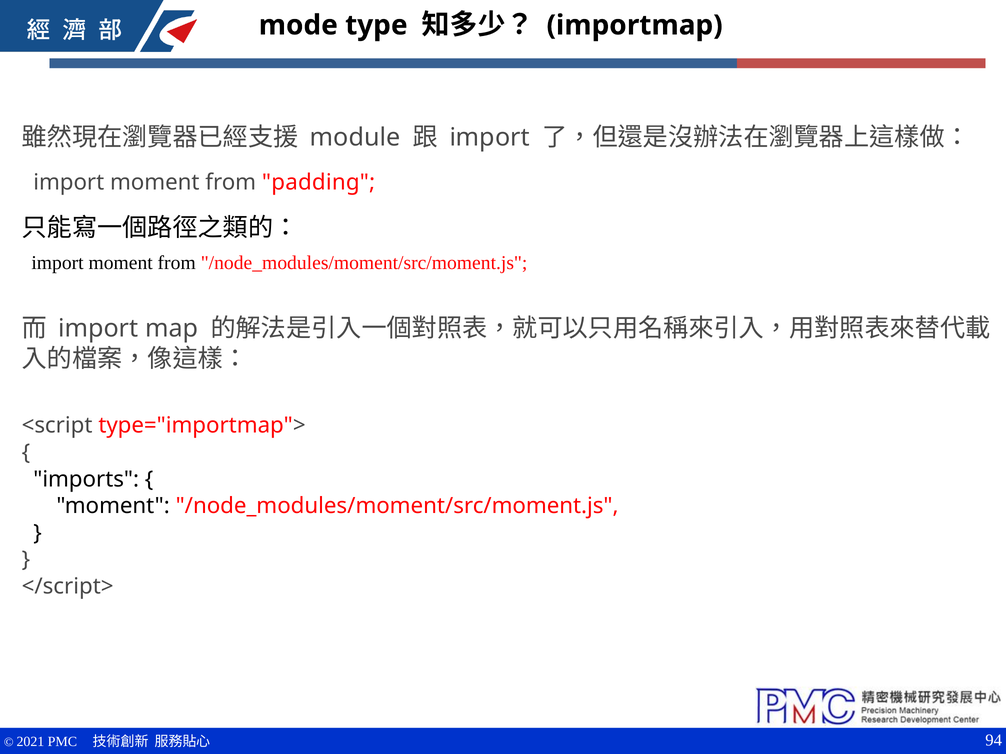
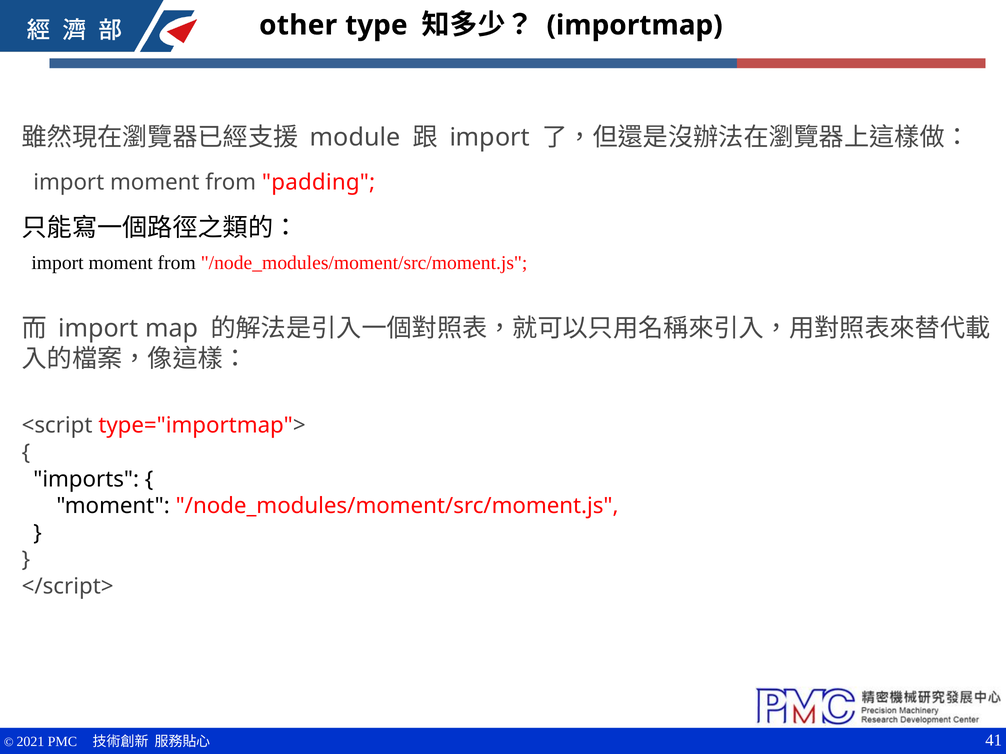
mode: mode -> other (298, 25)
94: 94 -> 41 (994, 741)
